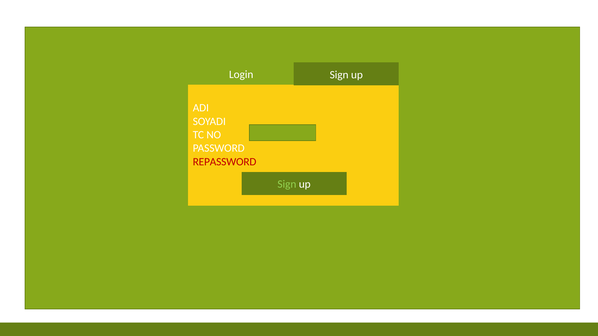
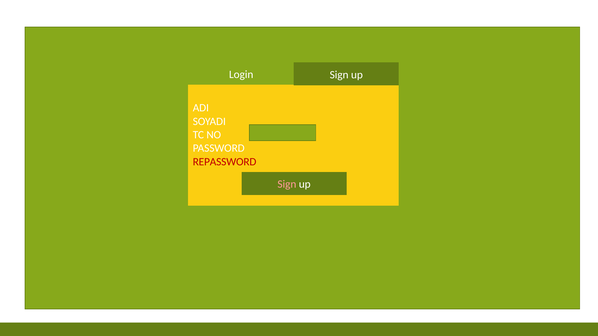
Sign colour: light green -> pink (287, 184)
